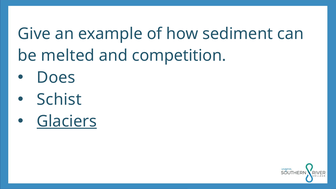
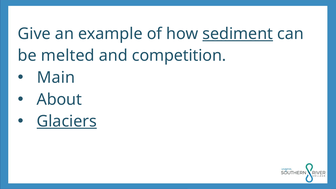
sediment underline: none -> present (238, 34)
Does: Does -> Main (56, 78)
Schist: Schist -> About (59, 99)
